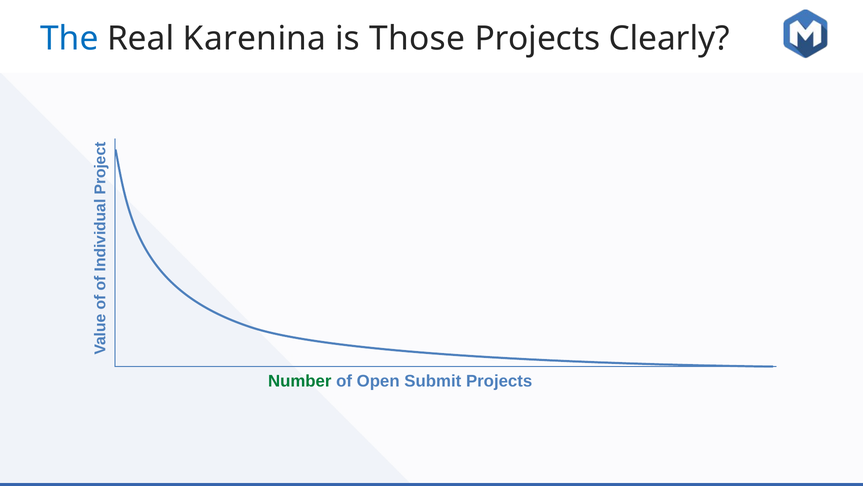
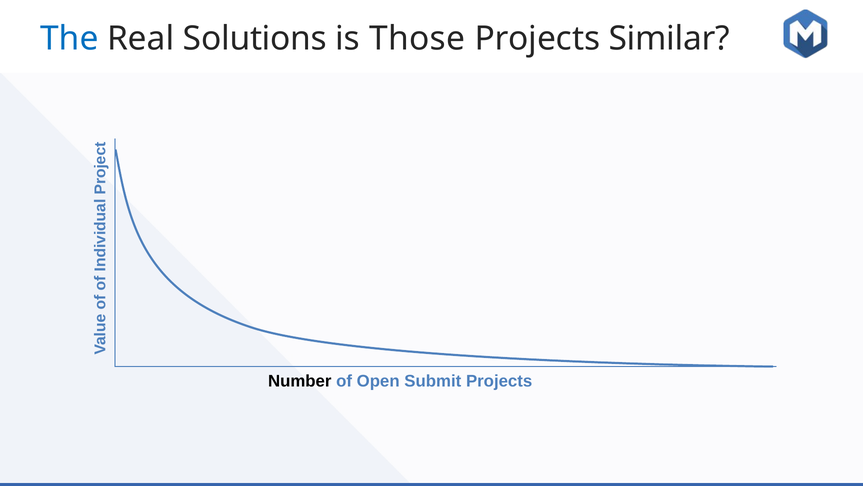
Karenina: Karenina -> Solutions (255, 38)
Clearly: Clearly -> Similar (669, 38)
Number colour: green -> black (300, 381)
